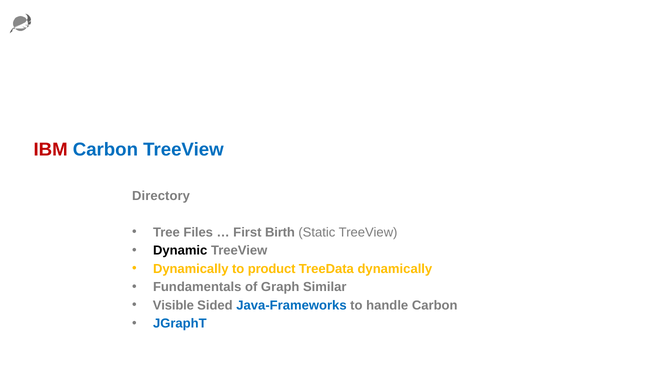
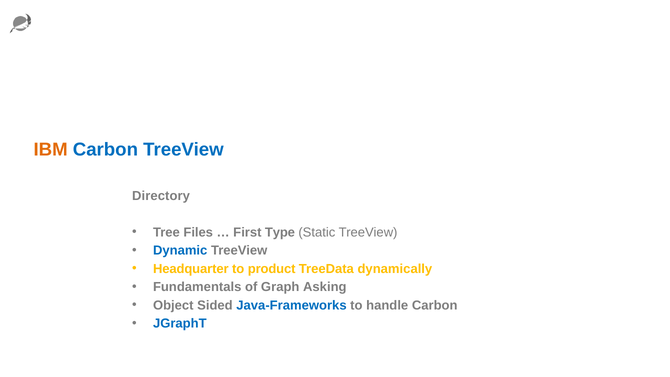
IBM colour: red -> orange (51, 150)
Birth: Birth -> Type (280, 232)
Dynamic colour: black -> blue (180, 250)
Dynamically: Dynamically -> Headquarter (191, 269)
Similar: Similar -> Asking (325, 287)
Visible: Visible -> Object (173, 305)
